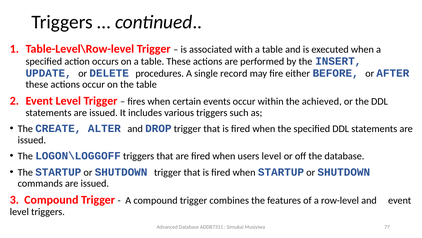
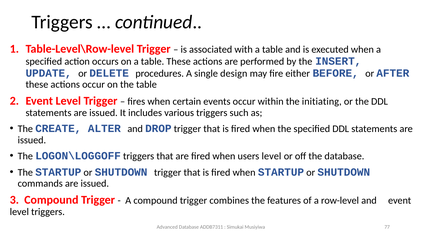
record: record -> design (234, 73)
achieved: achieved -> initiating (322, 101)
